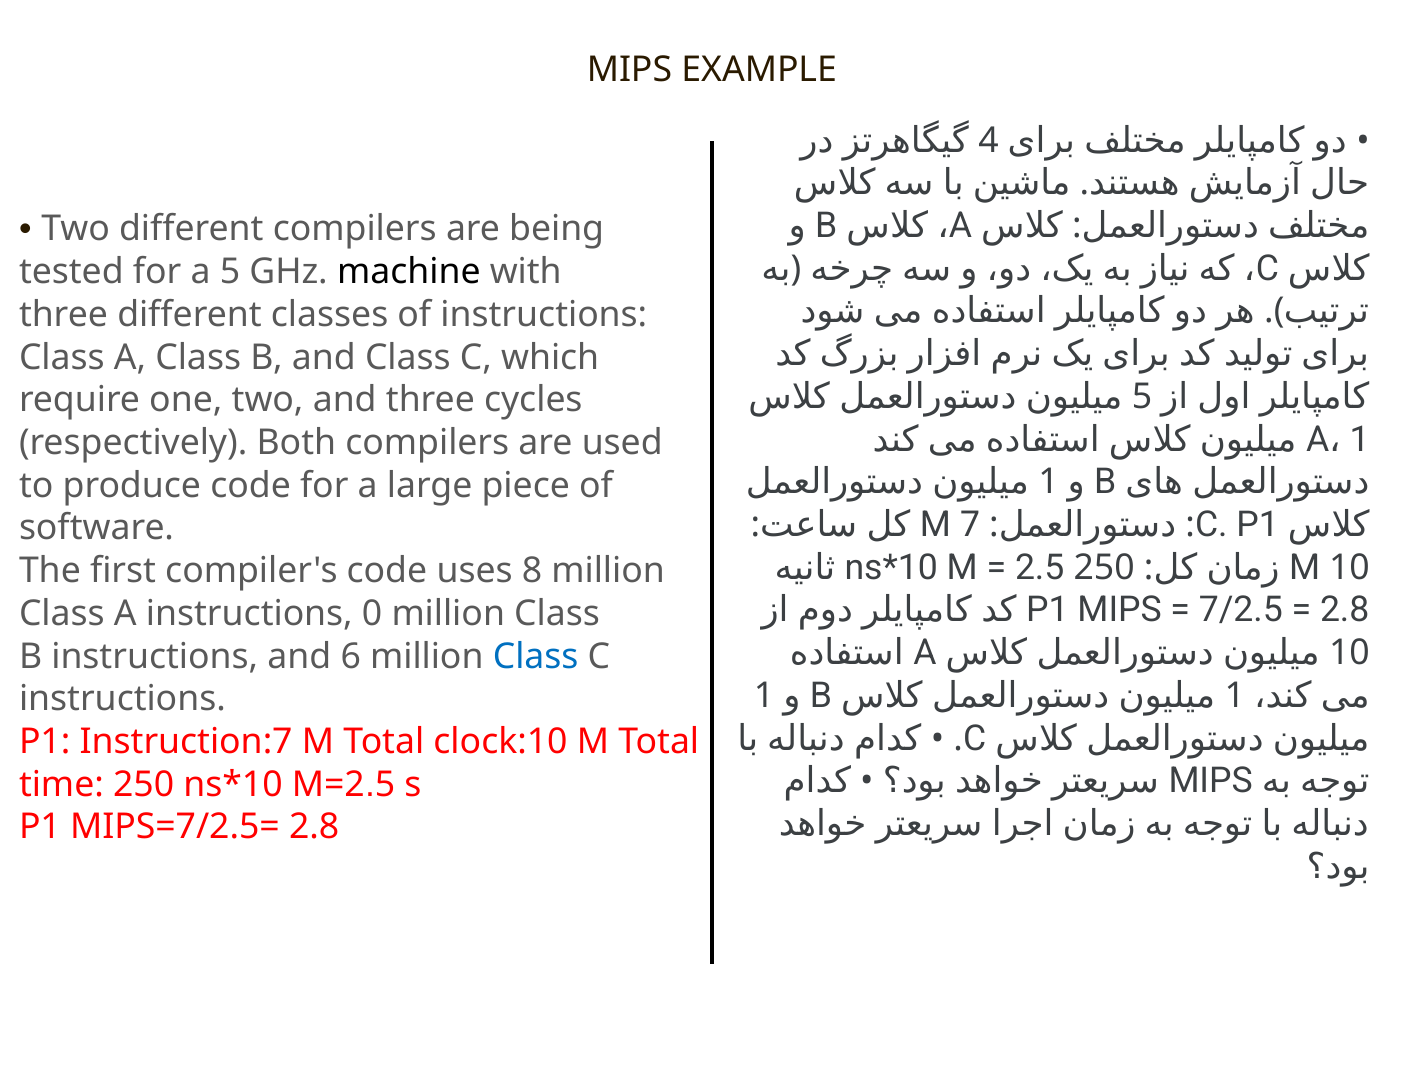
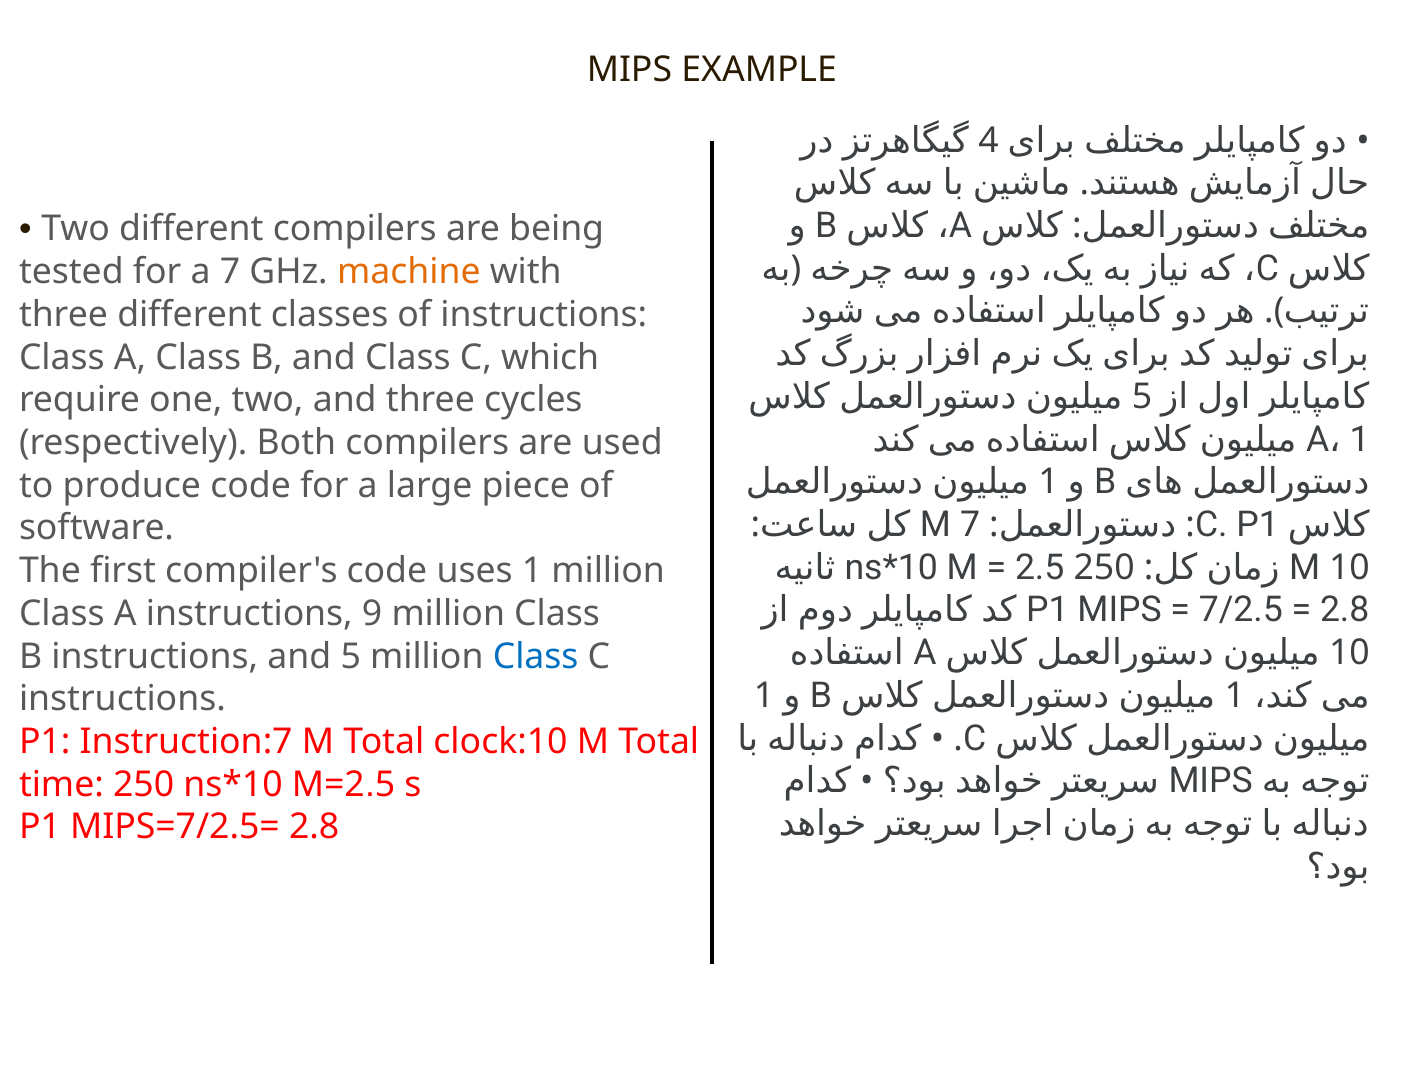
a 5: 5 -> 7 (230, 272)
machine colour: black -> orange (409, 272)
uses 8: 8 -> 1 (532, 571)
0: 0 -> 9 (372, 614)
and 6: 6 -> 5 (351, 656)
